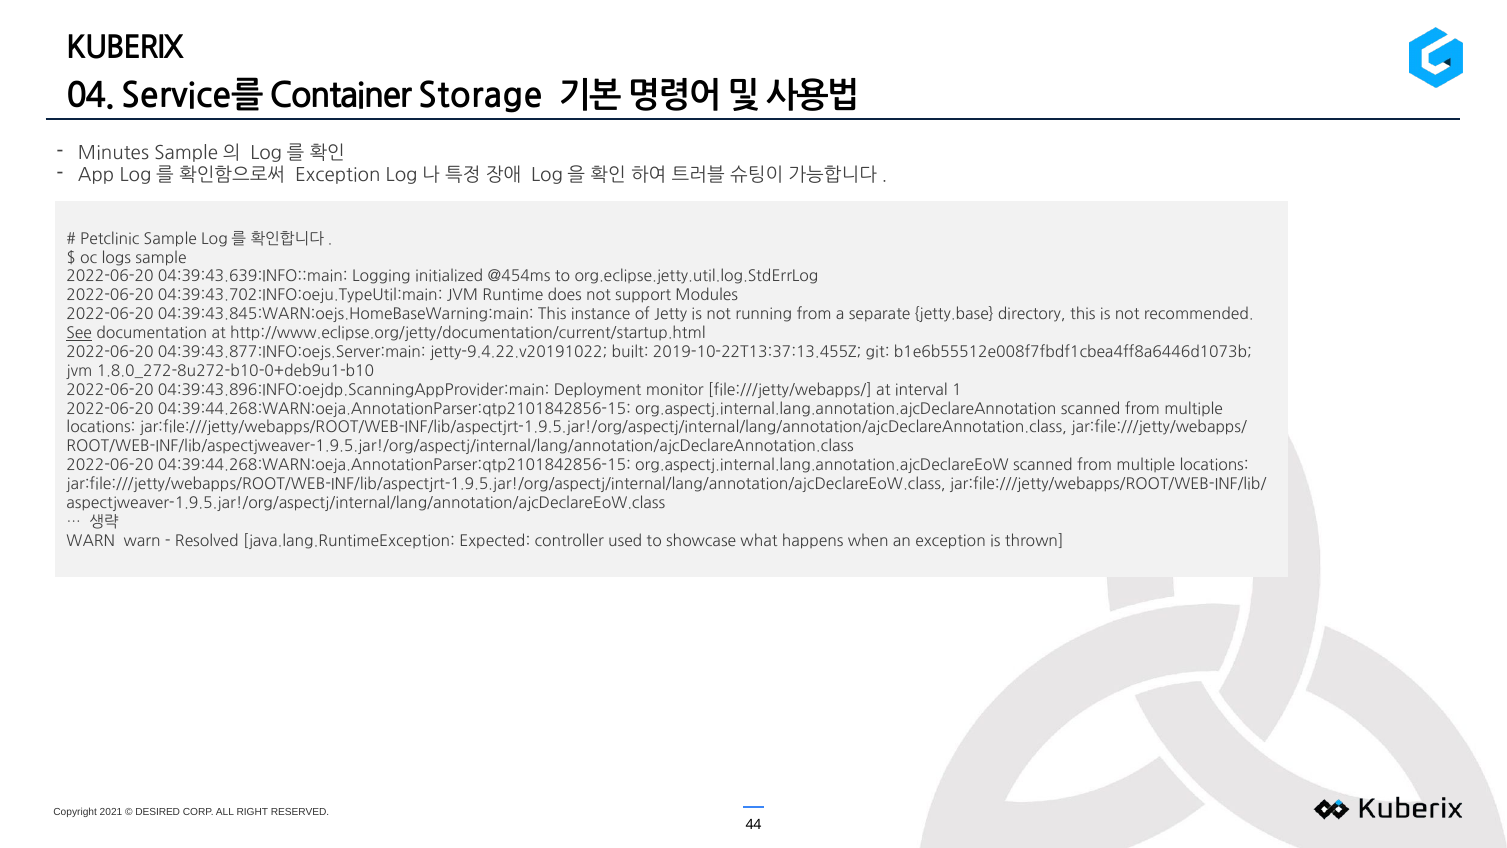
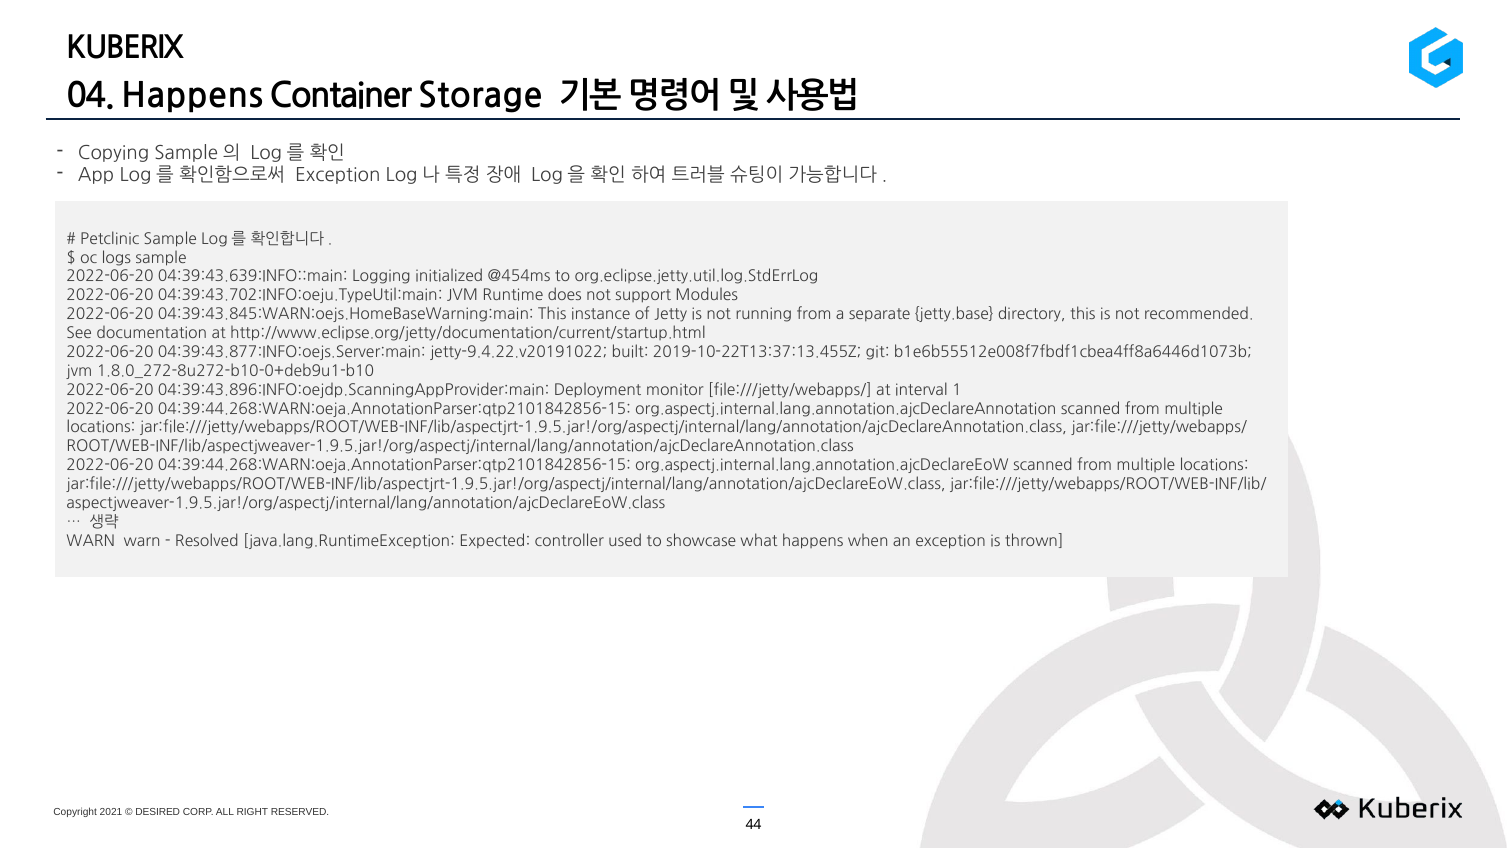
04 Service를: Service를 -> Happens (192, 96)
Minutes: Minutes -> Copying (114, 153)
See underline: present -> none (79, 333)
